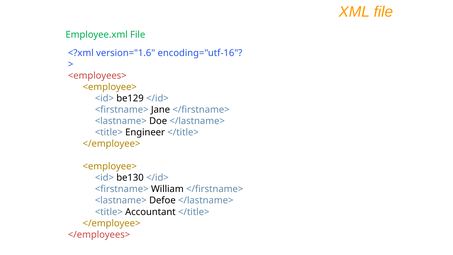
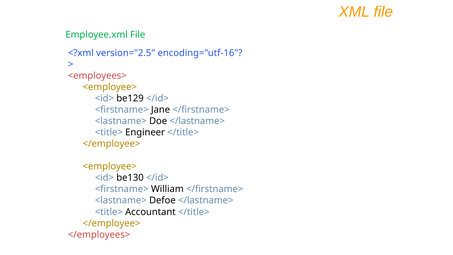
version="1.6: version="1.6 -> version="2.5 (126, 53)
